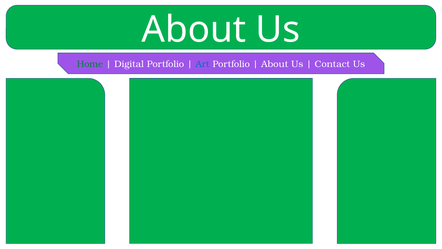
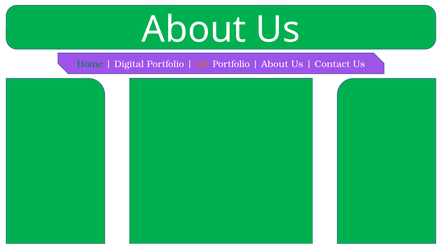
Art colour: blue -> orange (203, 64)
